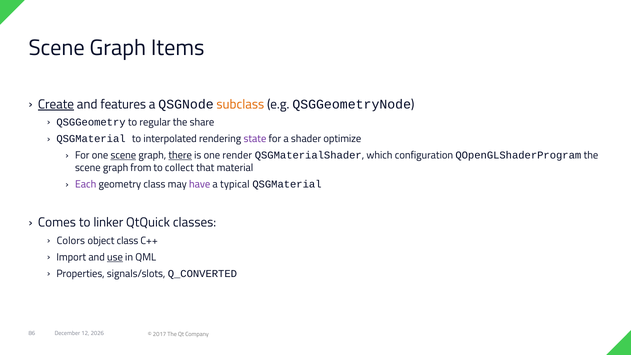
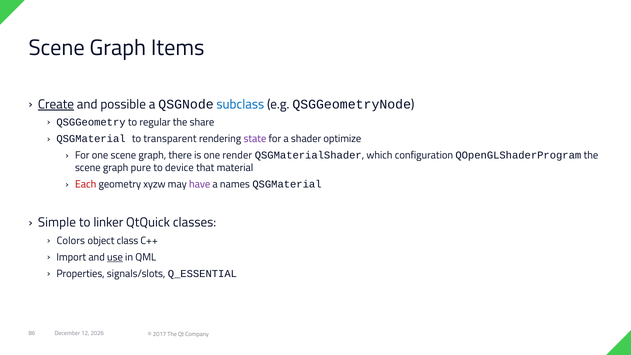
features: features -> possible (123, 104)
subclass colour: orange -> blue (240, 104)
interpolated: interpolated -> transparent (170, 139)
scene underline: present -> none (123, 155)
there underline: present -> none (180, 155)
from: from -> pure (141, 168)
collect: collect -> device (179, 168)
Each colour: purple -> red (86, 185)
geometry class: class -> xyzw (154, 185)
typical: typical -> names (235, 185)
Comes: Comes -> Simple (57, 223)
Q_CONVERTED: Q_CONVERTED -> Q_ESSENTIAL (202, 274)
